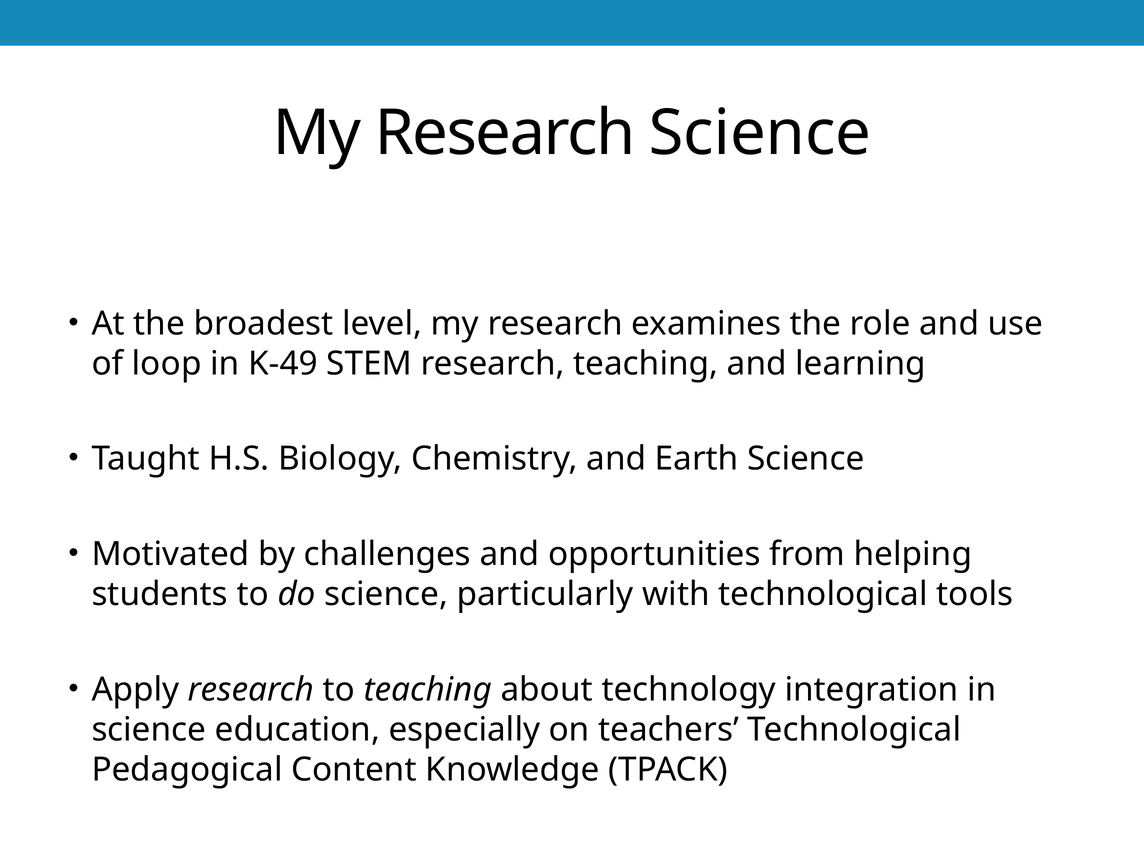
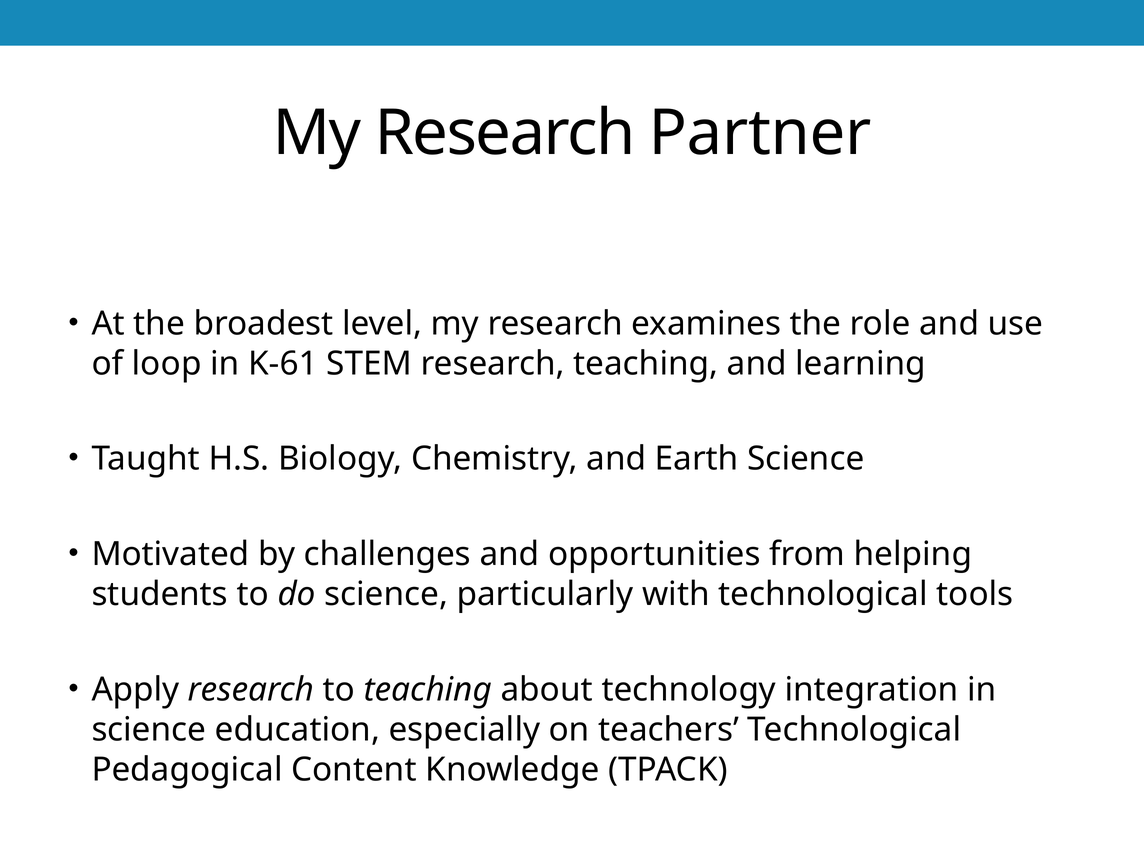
Research Science: Science -> Partner (760, 133)
K-49: K-49 -> K-61 (283, 364)
